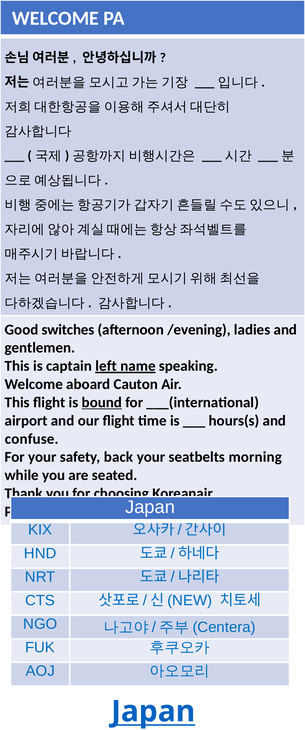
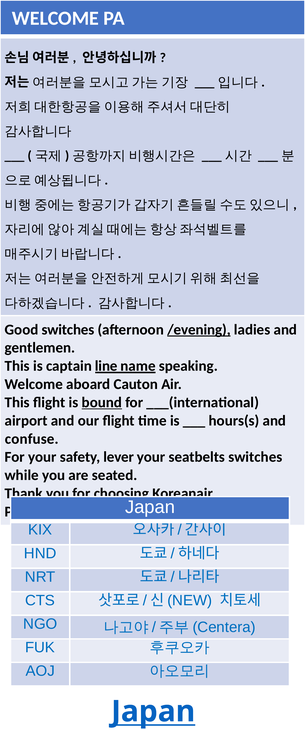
/evening underline: none -> present (199, 329)
left: left -> line (106, 366)
back: back -> lever (119, 457)
seatbelts morning: morning -> switches (255, 457)
